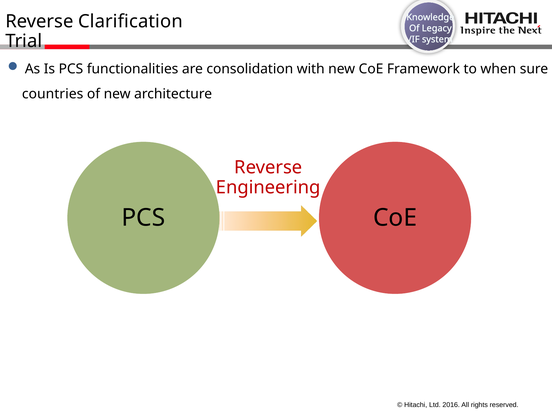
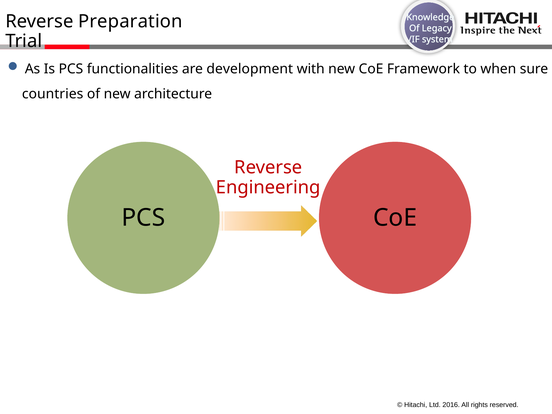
Clarification: Clarification -> Preparation (130, 21)
consolidation: consolidation -> development (250, 69)
